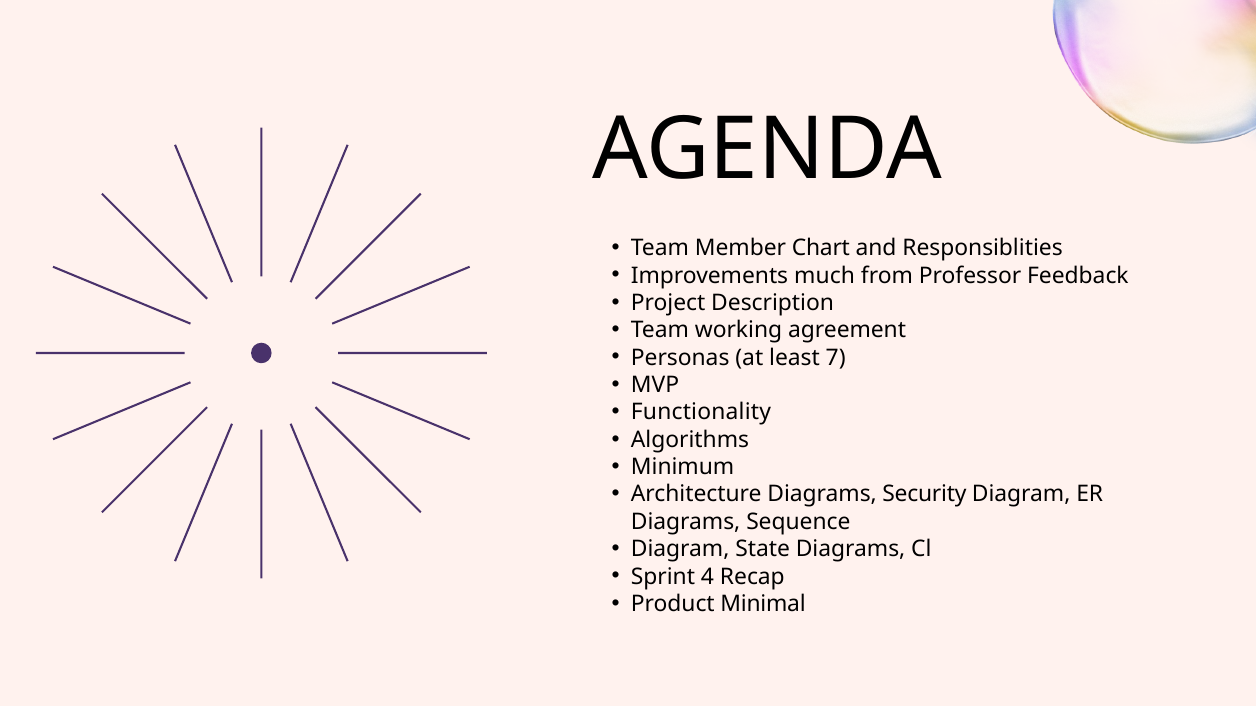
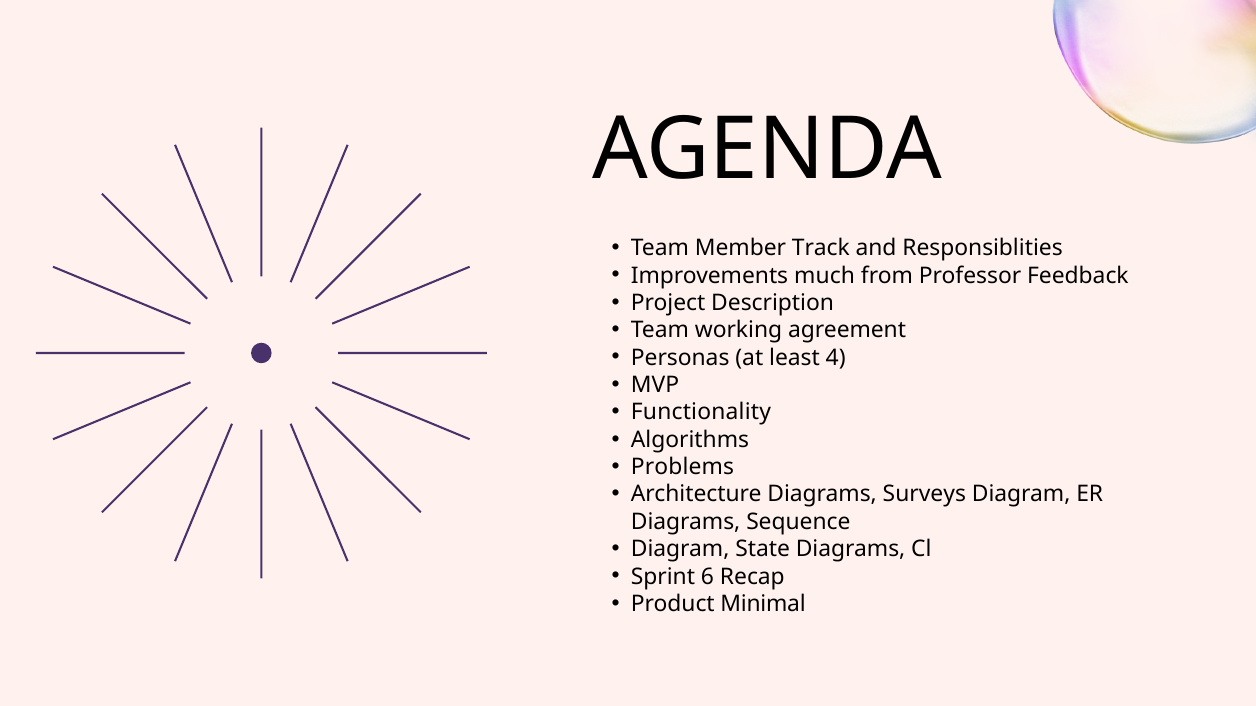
Chart: Chart -> Track (821, 248)
7: 7 -> 4 (836, 358)
Minimum: Minimum -> Problems (683, 467)
Security: Security -> Surveys (924, 495)
4: 4 -> 6 (708, 577)
